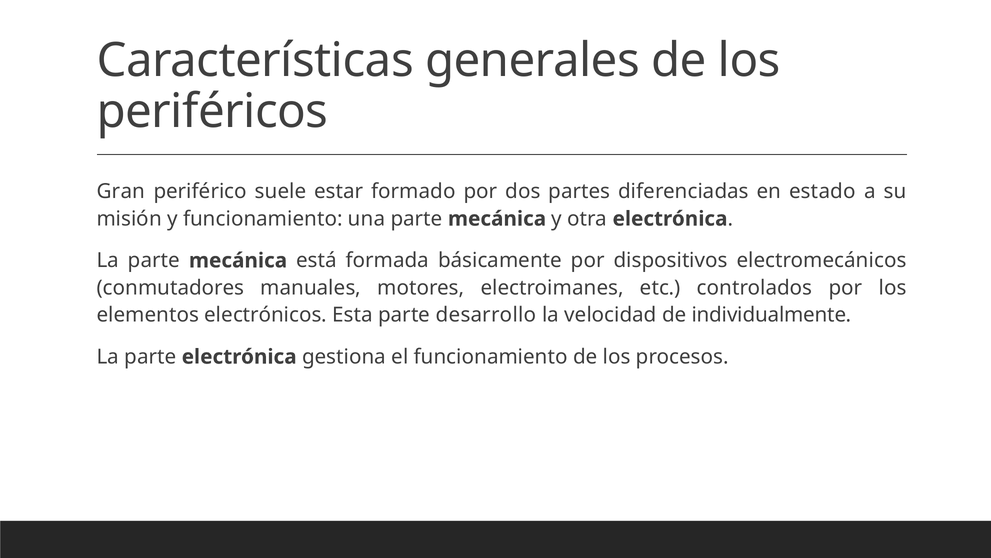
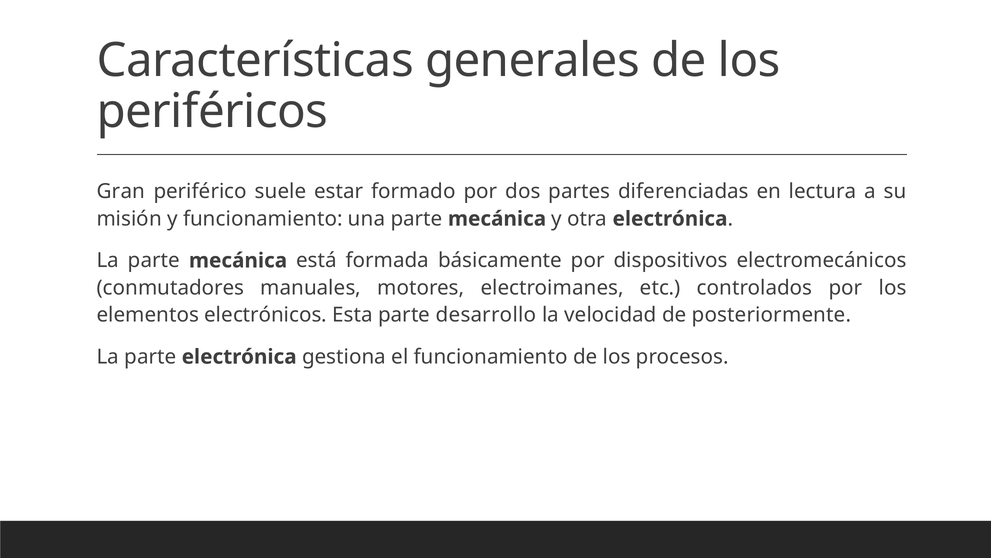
estado: estado -> lectura (823, 191)
individualmente: individualmente -> posteriormente (771, 315)
